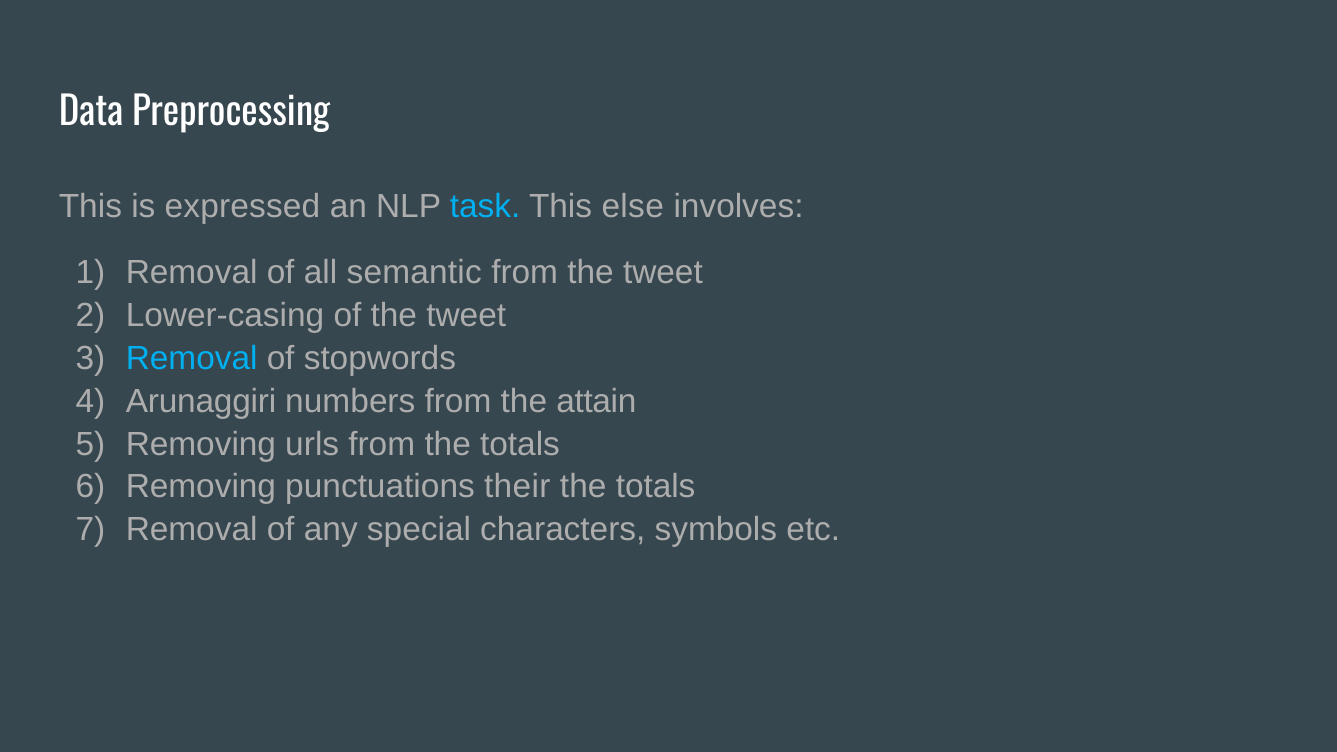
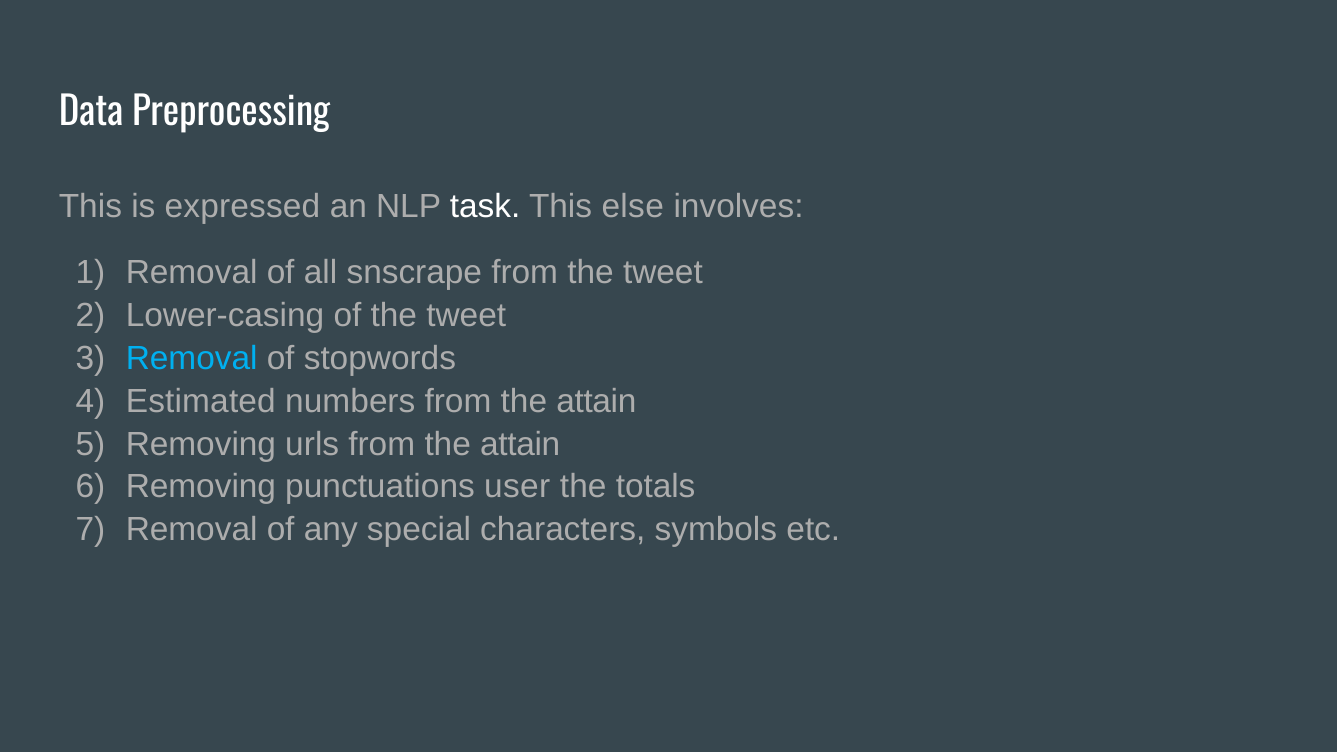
task colour: light blue -> white (485, 207)
semantic: semantic -> snscrape (414, 272)
Arunaggiri: Arunaggiri -> Estimated (201, 401)
urls from the totals: totals -> attain (520, 444)
their: their -> user (517, 487)
